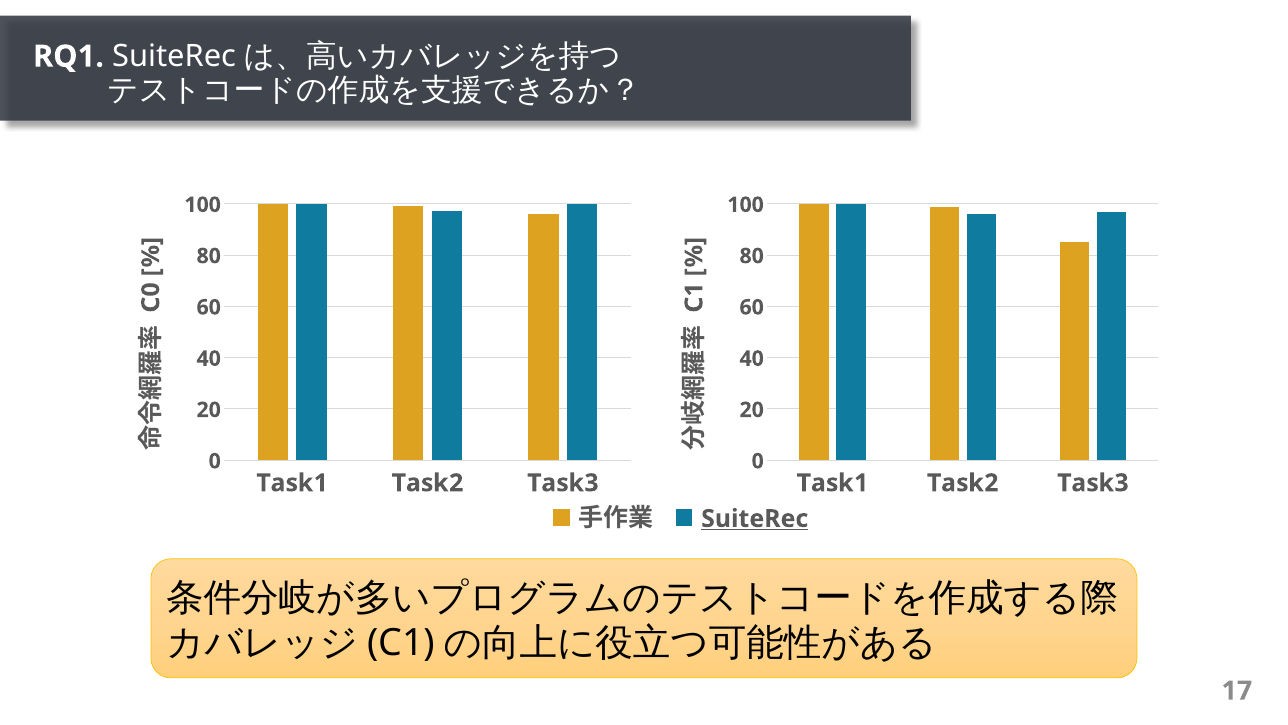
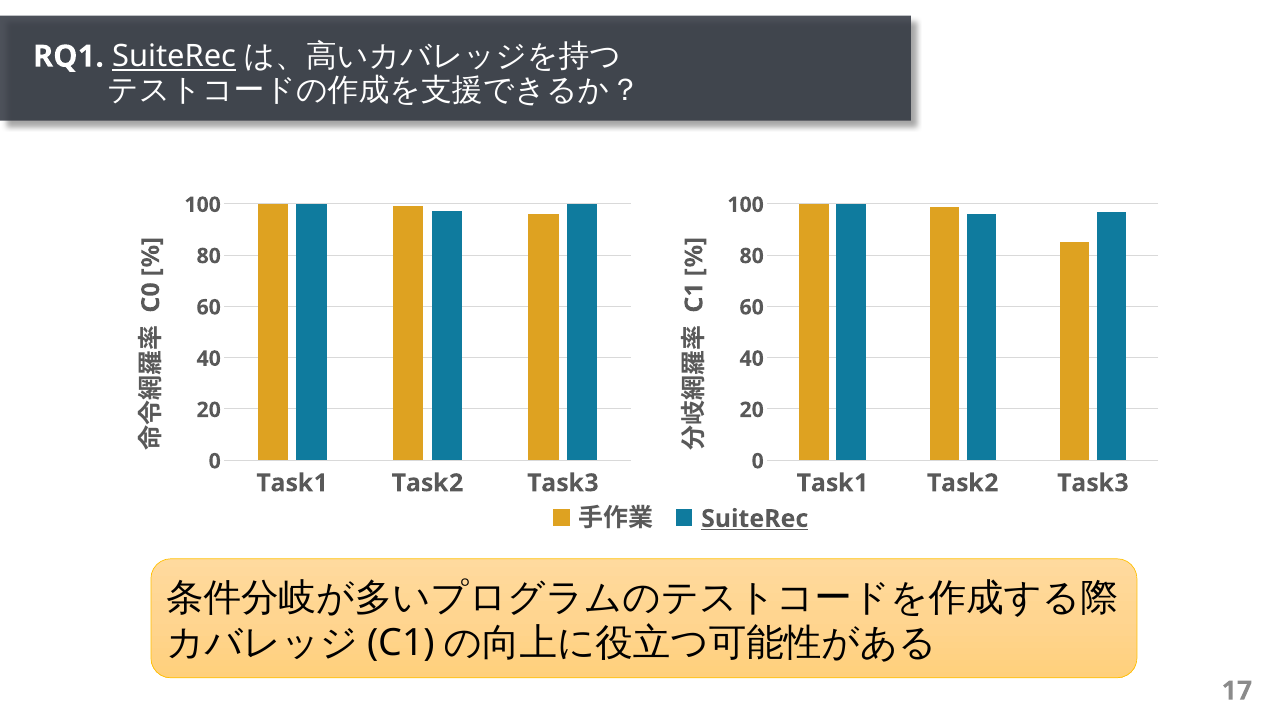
SuiteRec underline: none -> present (174, 56)
